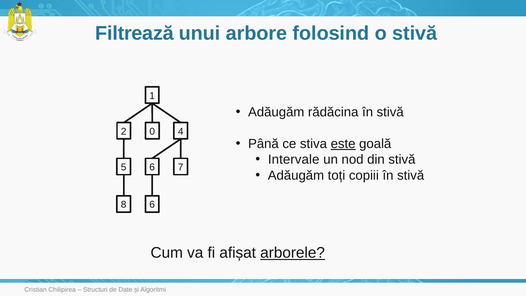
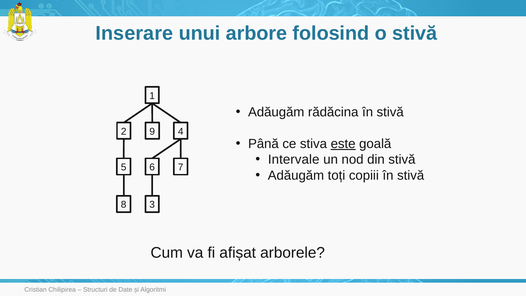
Filtrează: Filtrează -> Inserare (134, 33)
0: 0 -> 9 (152, 131)
8 6: 6 -> 3 (152, 205)
arborele underline: present -> none (293, 253)
